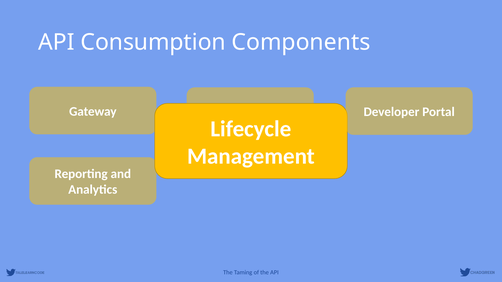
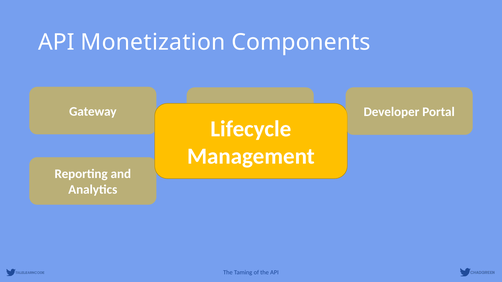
Consumption: Consumption -> Monetization (153, 42)
